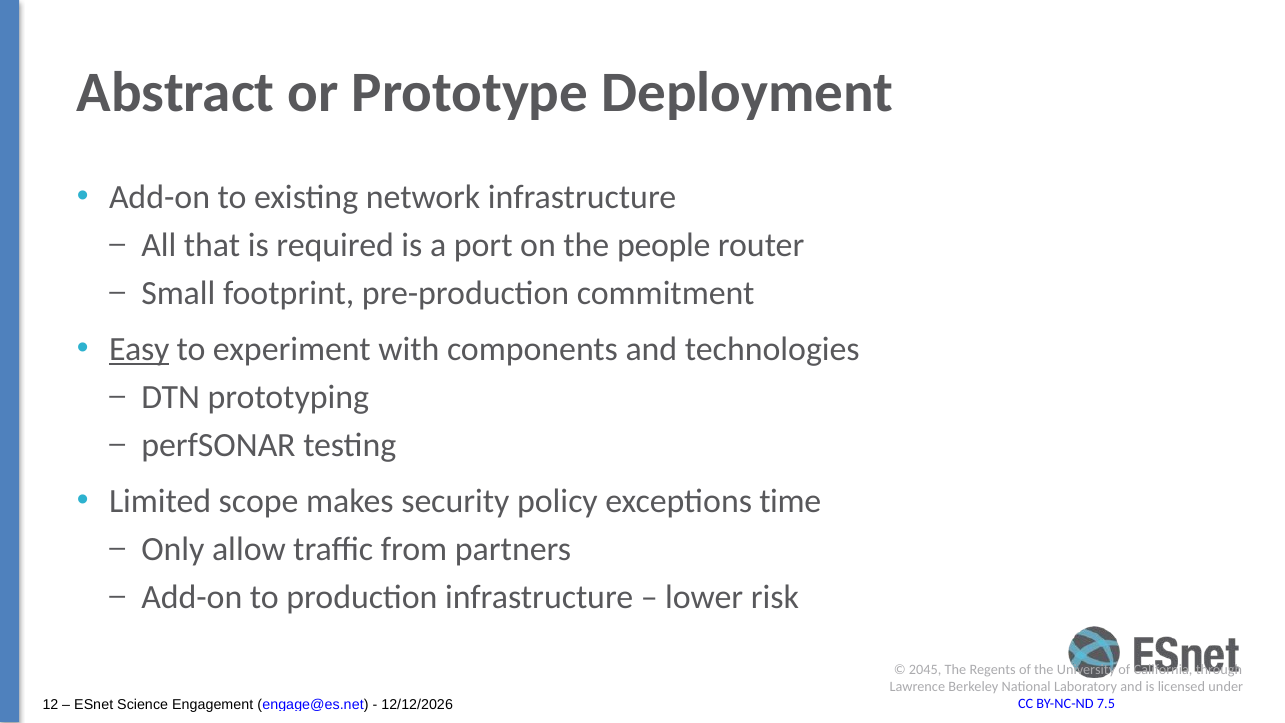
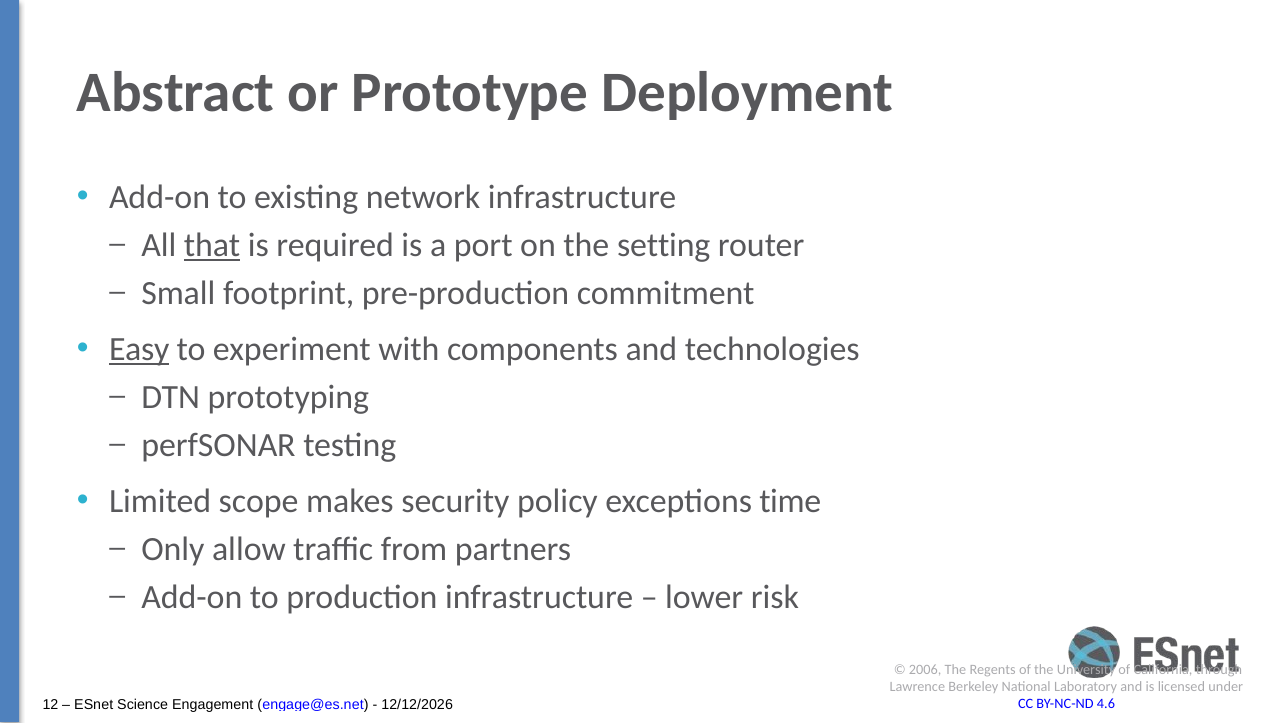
that underline: none -> present (212, 245)
people: people -> setting (664, 245)
2045: 2045 -> 2006 (925, 669)
7.5: 7.5 -> 4.6 (1106, 704)
